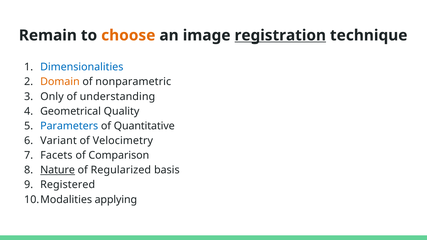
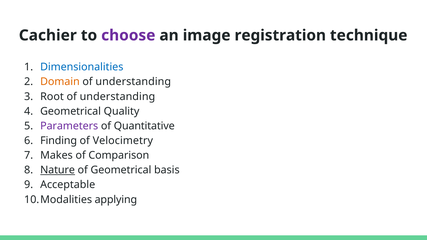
Remain: Remain -> Cachier (48, 35)
choose colour: orange -> purple (128, 35)
registration underline: present -> none (280, 35)
nonparametric: nonparametric -> understanding (133, 82)
Only: Only -> Root (52, 97)
Parameters colour: blue -> purple (69, 126)
Variant: Variant -> Finding (59, 141)
Facets: Facets -> Makes (56, 156)
of Regularized: Regularized -> Geometrical (121, 170)
Registered: Registered -> Acceptable (68, 185)
